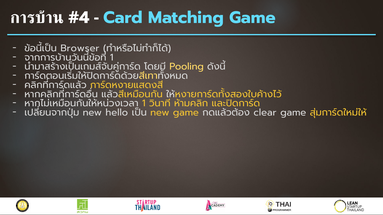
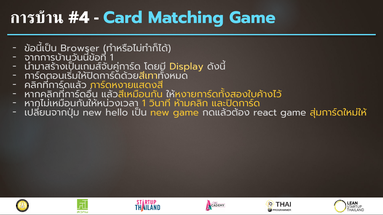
Pooling: Pooling -> Display (186, 67)
clear: clear -> react (265, 113)
